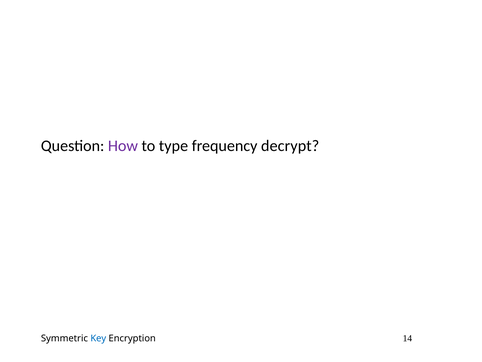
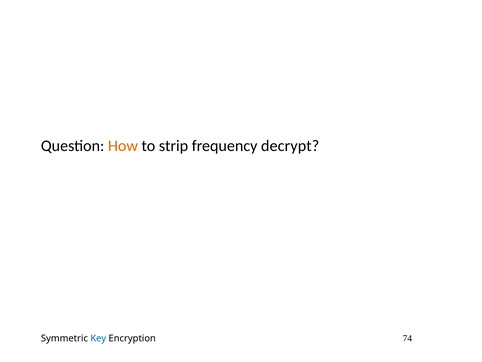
How colour: purple -> orange (123, 146)
type: type -> strip (174, 146)
14: 14 -> 74 (407, 338)
